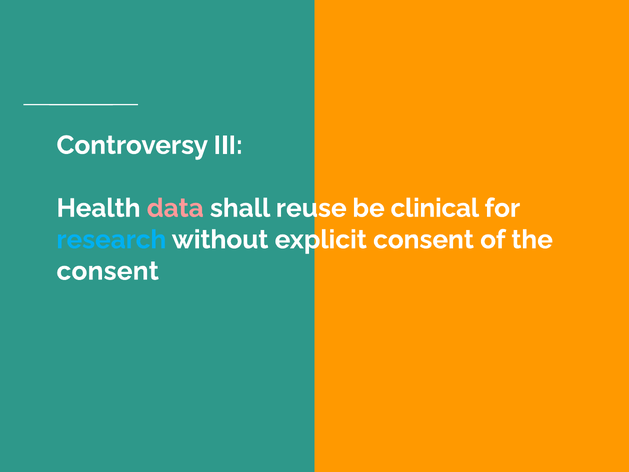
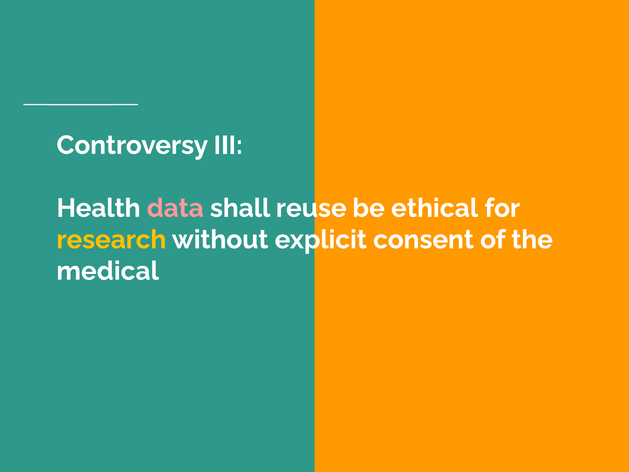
clinical: clinical -> ethical (435, 208)
research colour: light blue -> yellow (111, 239)
consent: consent -> medical (108, 271)
